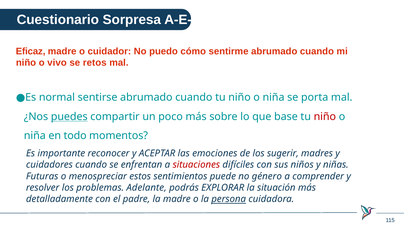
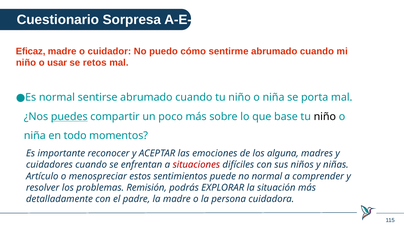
vivo: vivo -> usar (57, 63)
niño colour: red -> black (325, 117)
sugerir: sugerir -> alguna (283, 154)
Futuras: Futuras -> Artículo (42, 176)
no género: género -> normal (267, 176)
Adelante: Adelante -> Remisión (147, 188)
persona underline: present -> none (229, 199)
